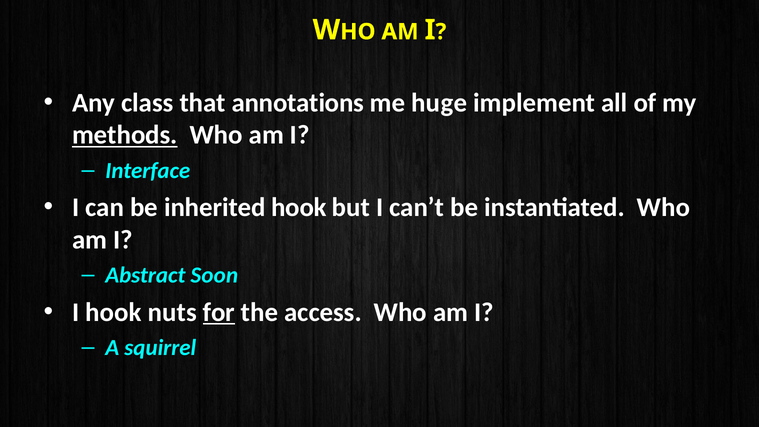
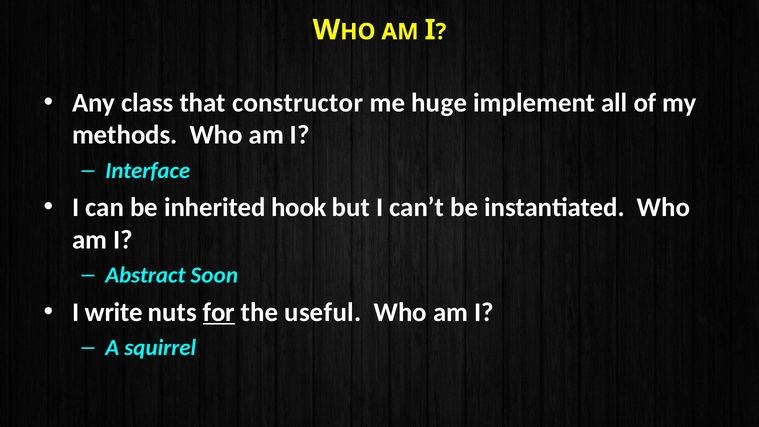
annotations: annotations -> constructor (298, 103)
methods underline: present -> none (125, 135)
I hook: hook -> write (114, 312)
access: access -> useful (323, 312)
